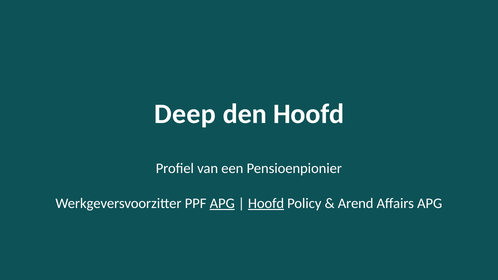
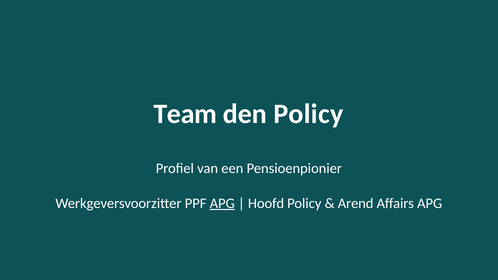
Deep: Deep -> Team (185, 114)
den Hoofd: Hoofd -> Policy (308, 114)
Hoofd underline: present -> none (266, 203)
